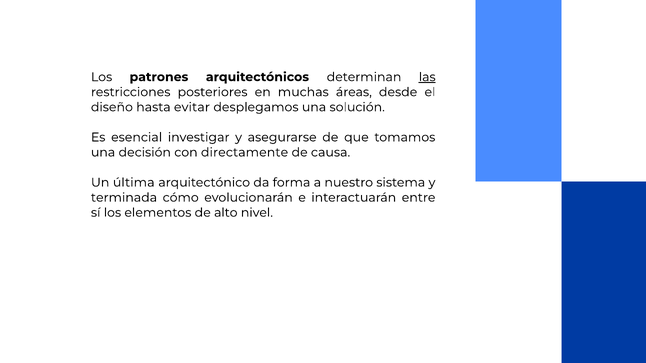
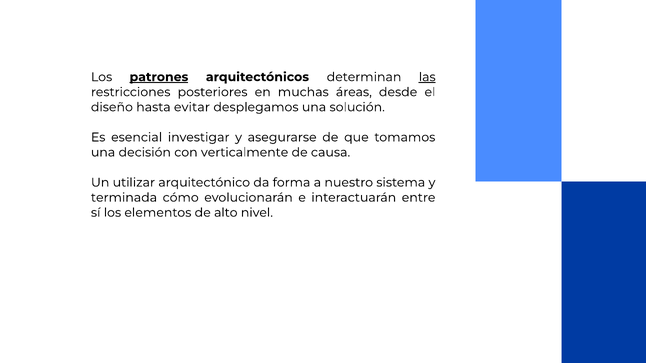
patrones underline: none -> present (159, 77)
directamente: directamente -> verticalmente (245, 152)
última: última -> utilizar (134, 183)
